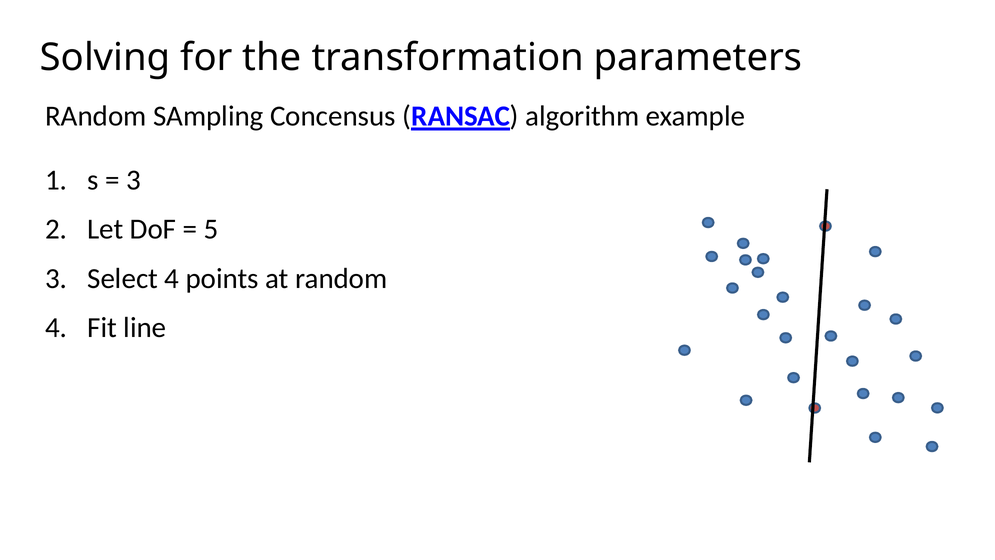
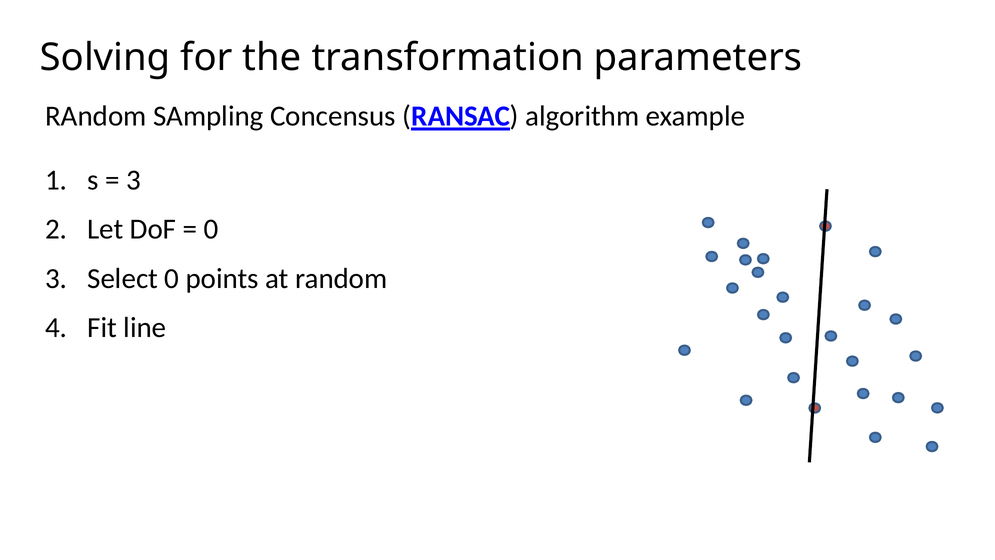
5: 5 -> 0 (211, 229)
Select 4: 4 -> 0 (172, 278)
